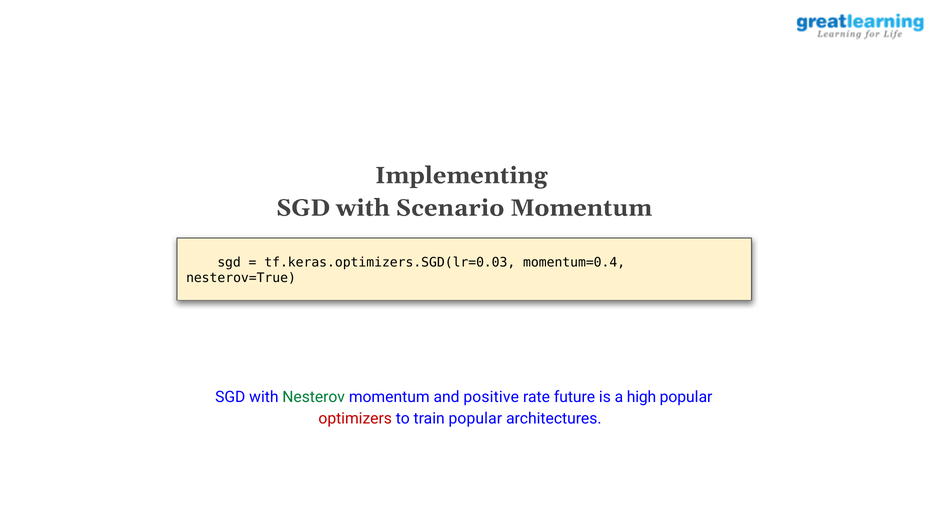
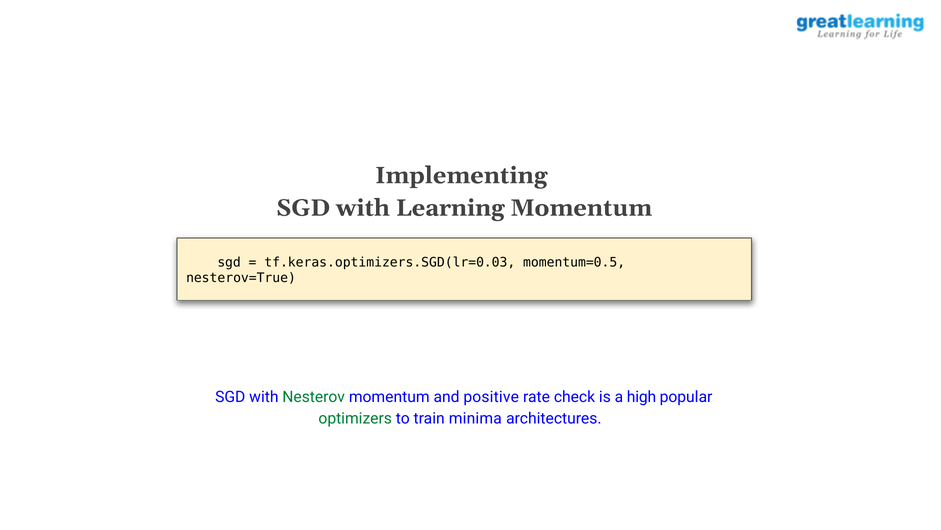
Scenario: Scenario -> Learning (450, 208)
momentum=0.4: momentum=0.4 -> momentum=0.5 (574, 262)
future: future -> check (575, 397)
optimizers colour: red -> green (355, 418)
train popular: popular -> minima (475, 418)
